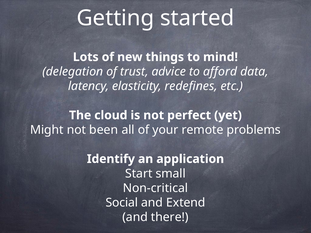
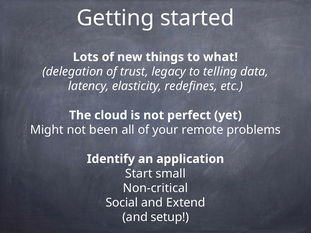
mind: mind -> what (221, 57)
advice: advice -> legacy (169, 72)
afford: afford -> telling (220, 72)
there: there -> setup (170, 217)
